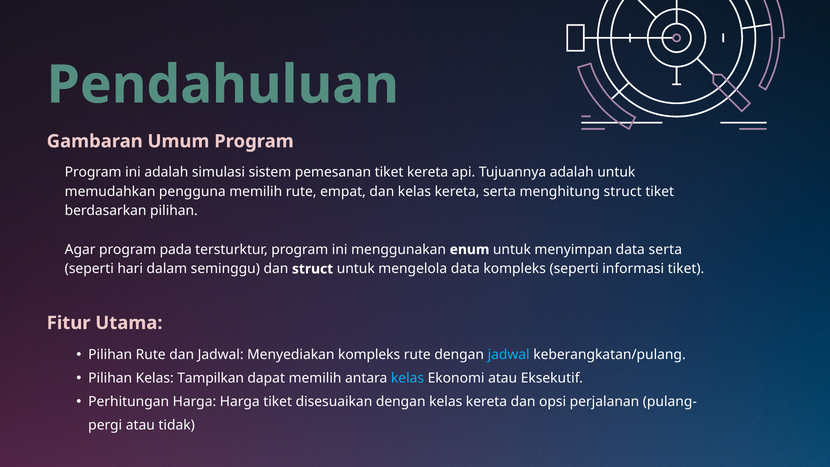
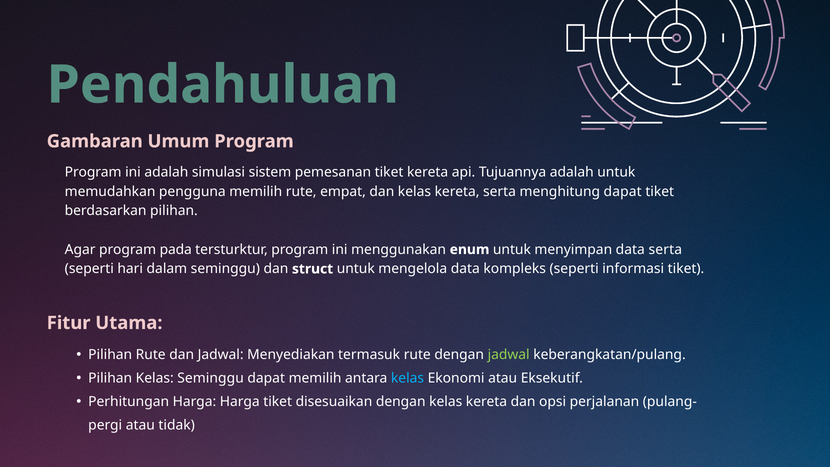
menghitung struct: struct -> dapat (623, 191)
Menyediakan kompleks: kompleks -> termasuk (369, 355)
jadwal colour: light blue -> light green (509, 355)
Kelas Tampilkan: Tampilkan -> Seminggu (211, 378)
